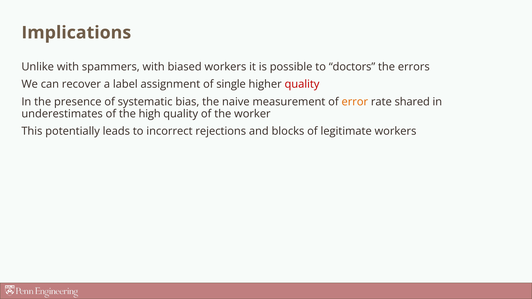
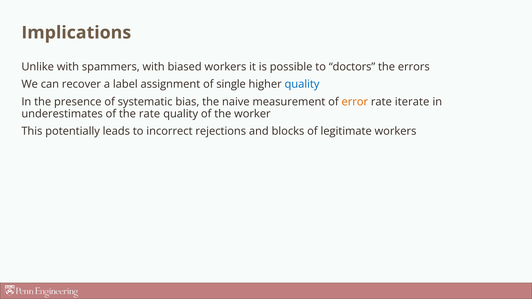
quality colour: red -> blue (302, 84)
shared: shared -> iterate (412, 102)
the high: high -> rate (150, 114)
